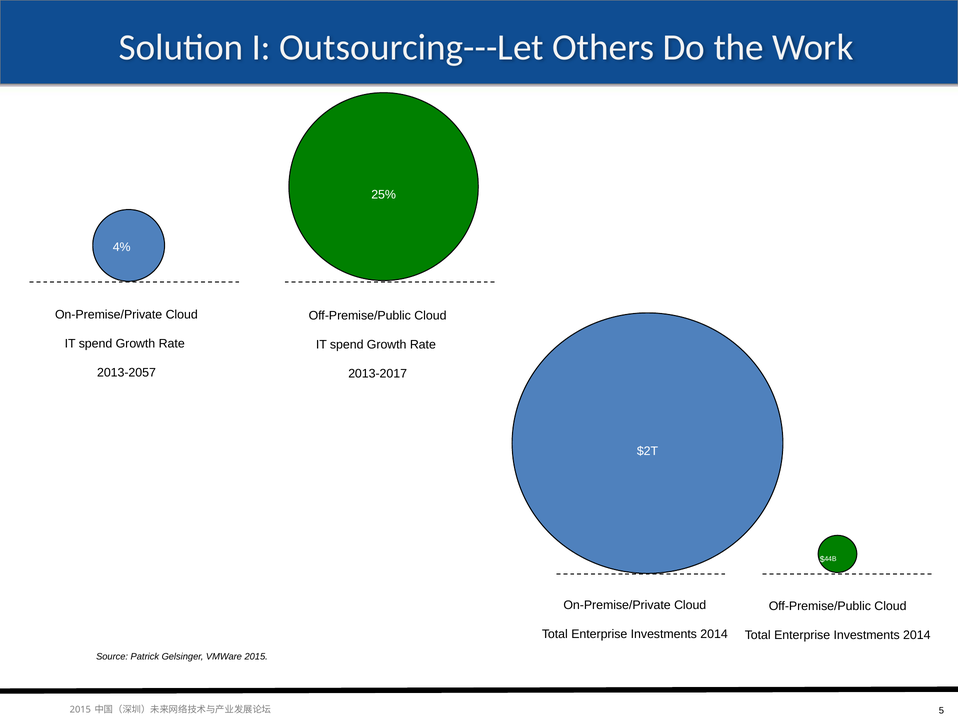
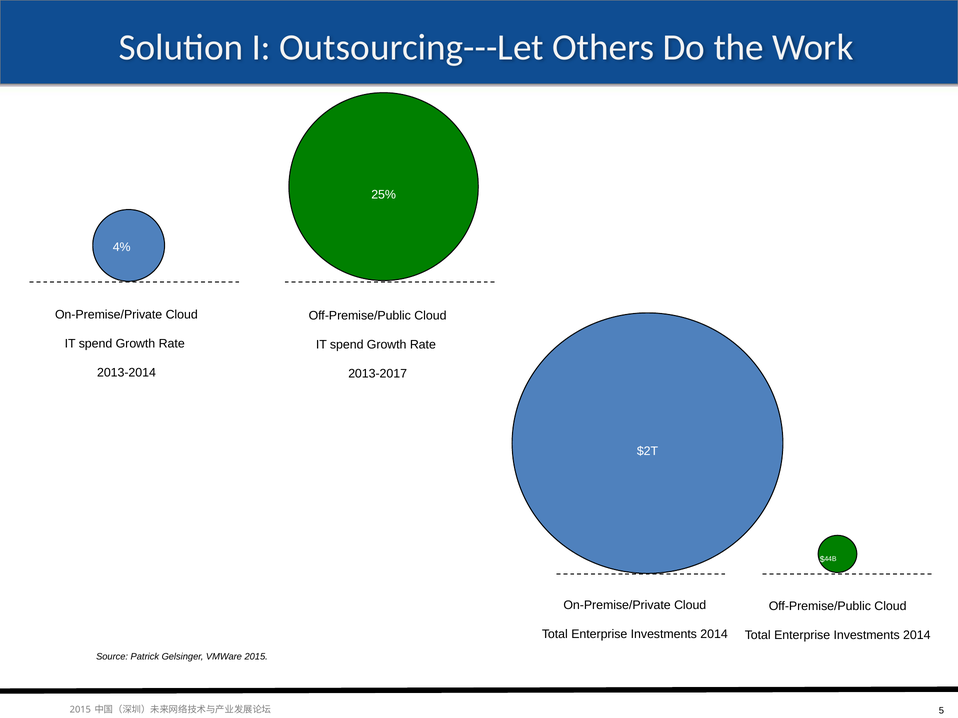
2013-2057: 2013-2057 -> 2013-2014 (126, 373)
